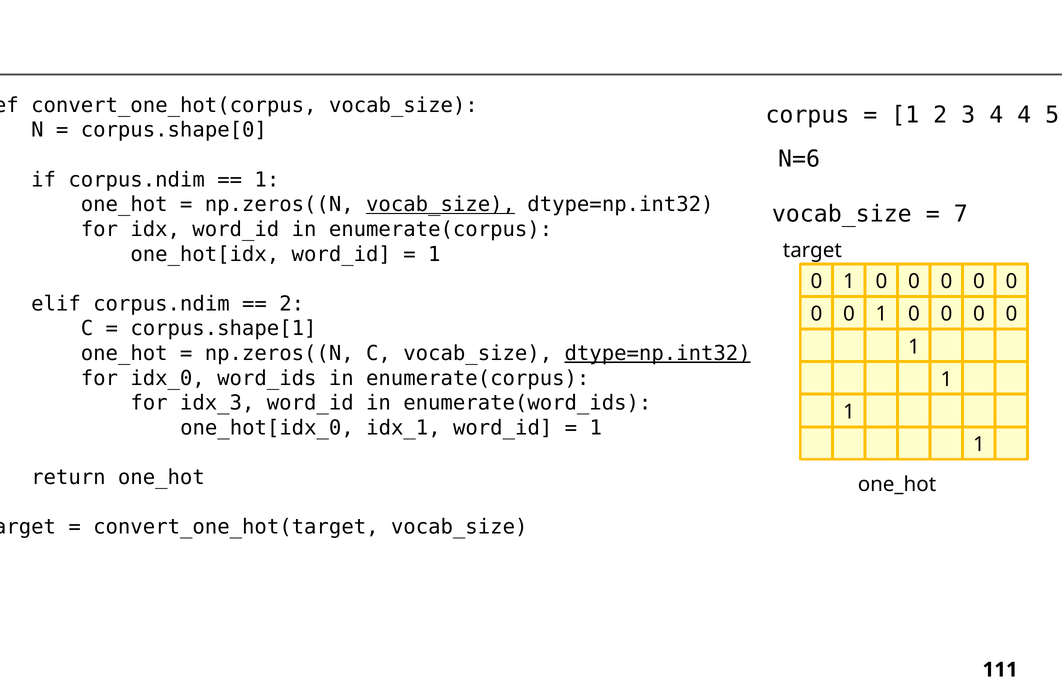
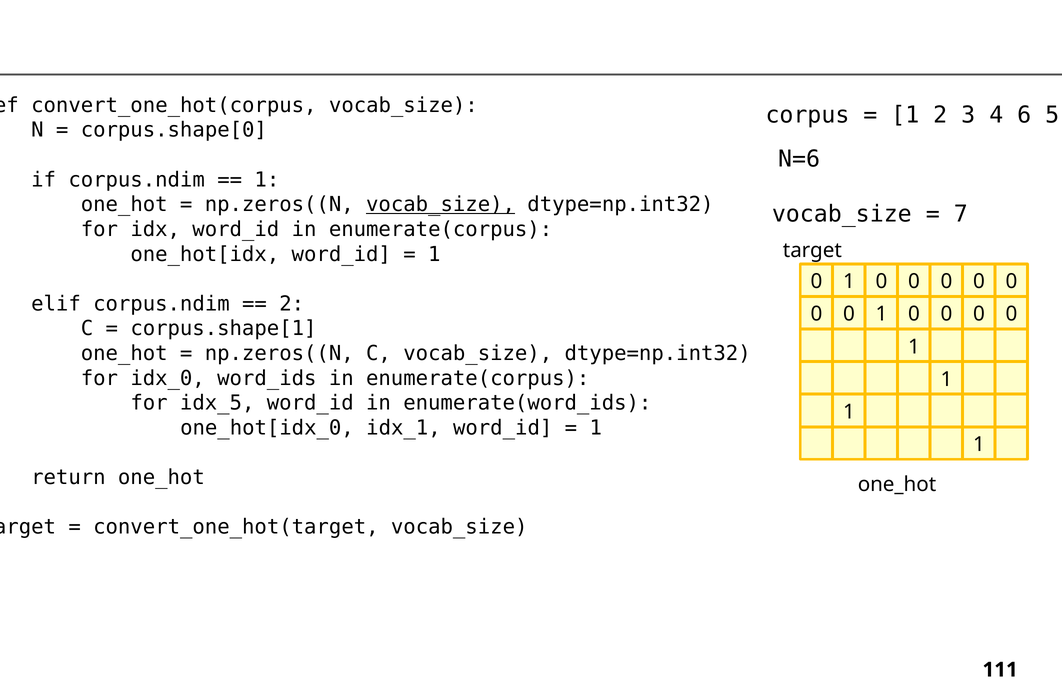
4 4: 4 -> 6 (1024, 115)
dtype=np.int32 underline: present -> none (658, 353)
idx_3: idx_3 -> idx_5 (217, 403)
